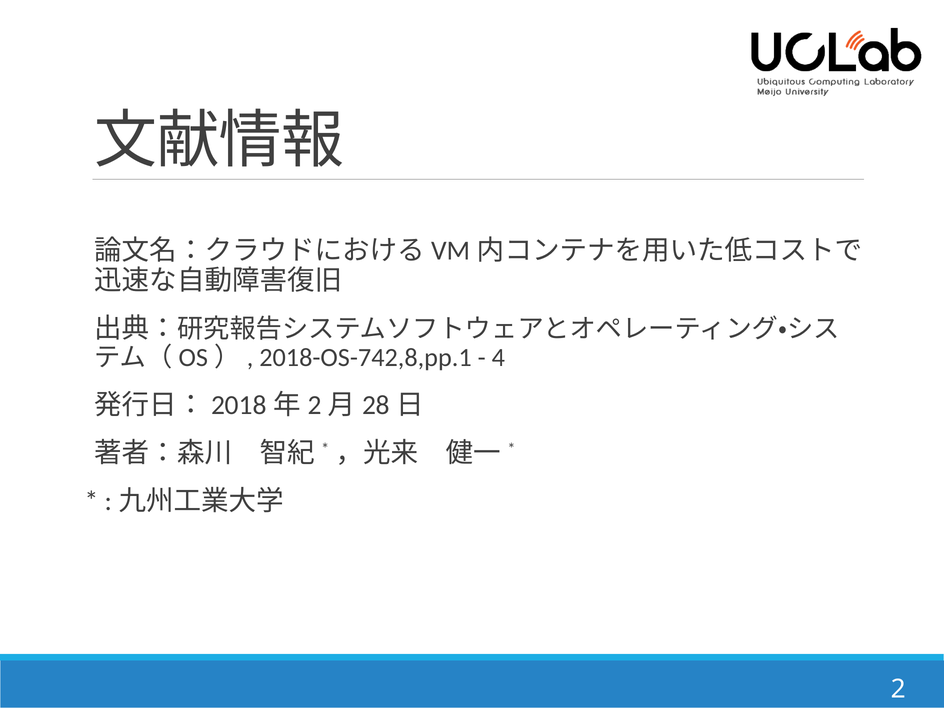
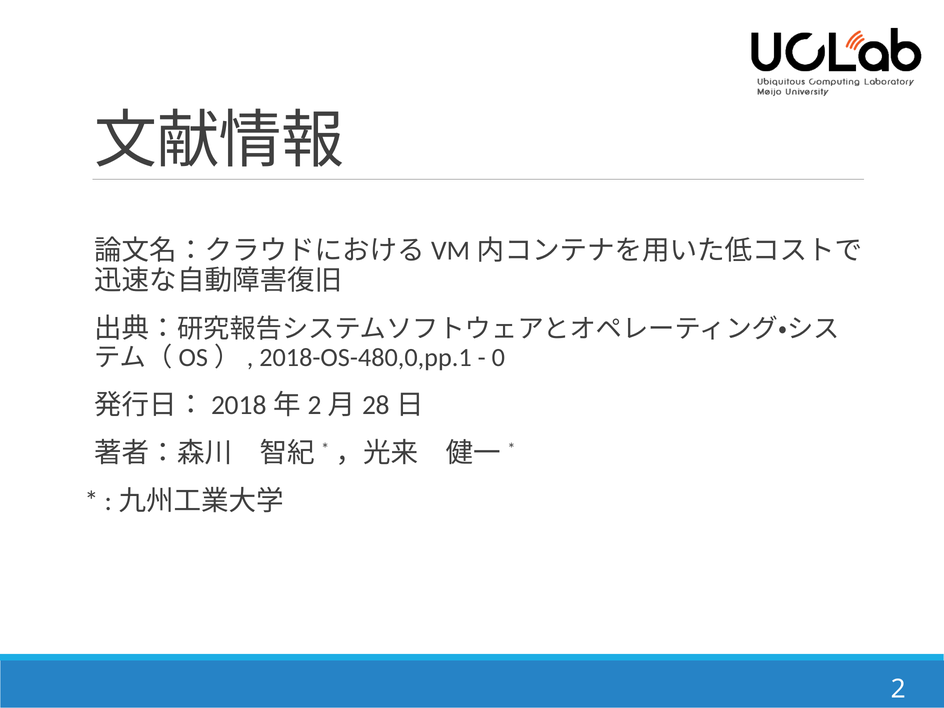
2018-OS-742,8,pp.1: 2018-OS-742,8,pp.1 -> 2018-OS-480,0,pp.1 (365, 358)
4: 4 -> 0 (498, 358)
